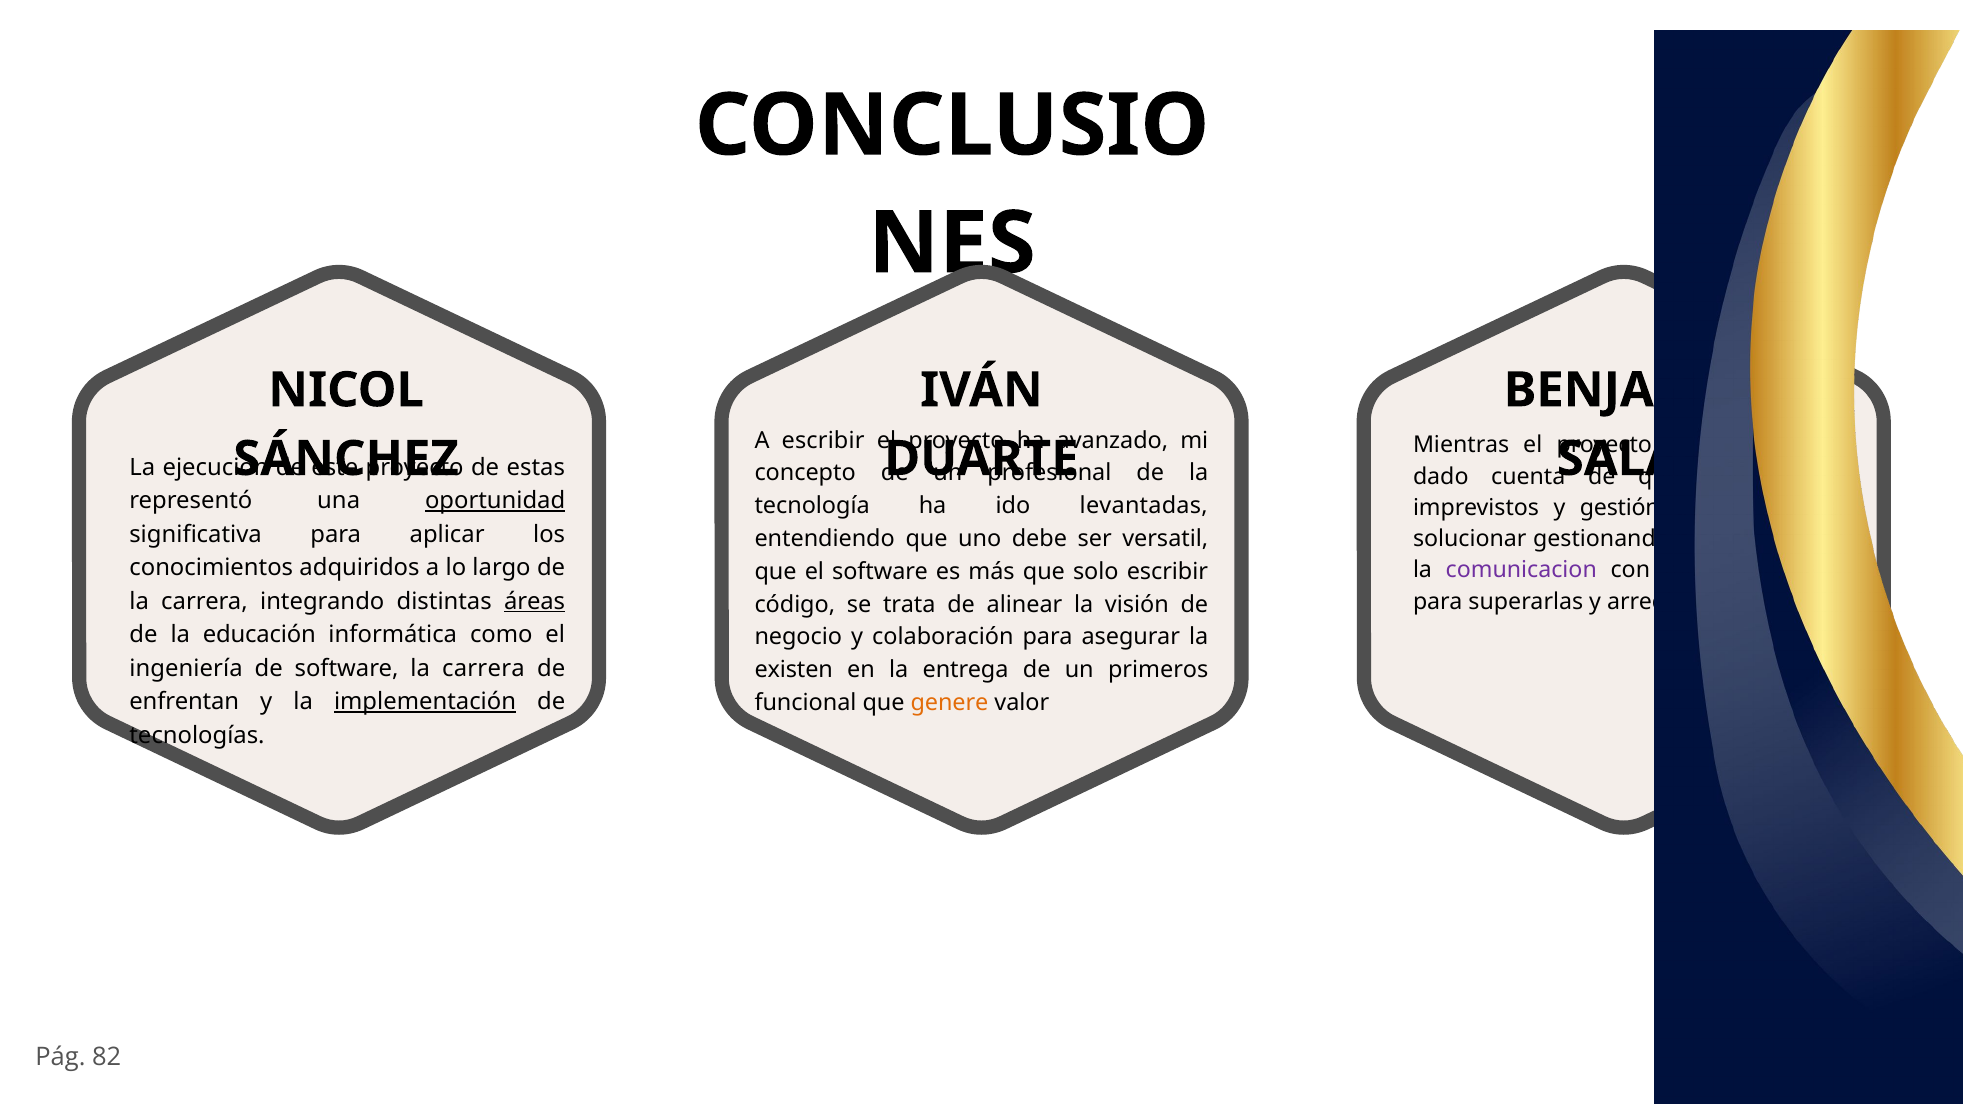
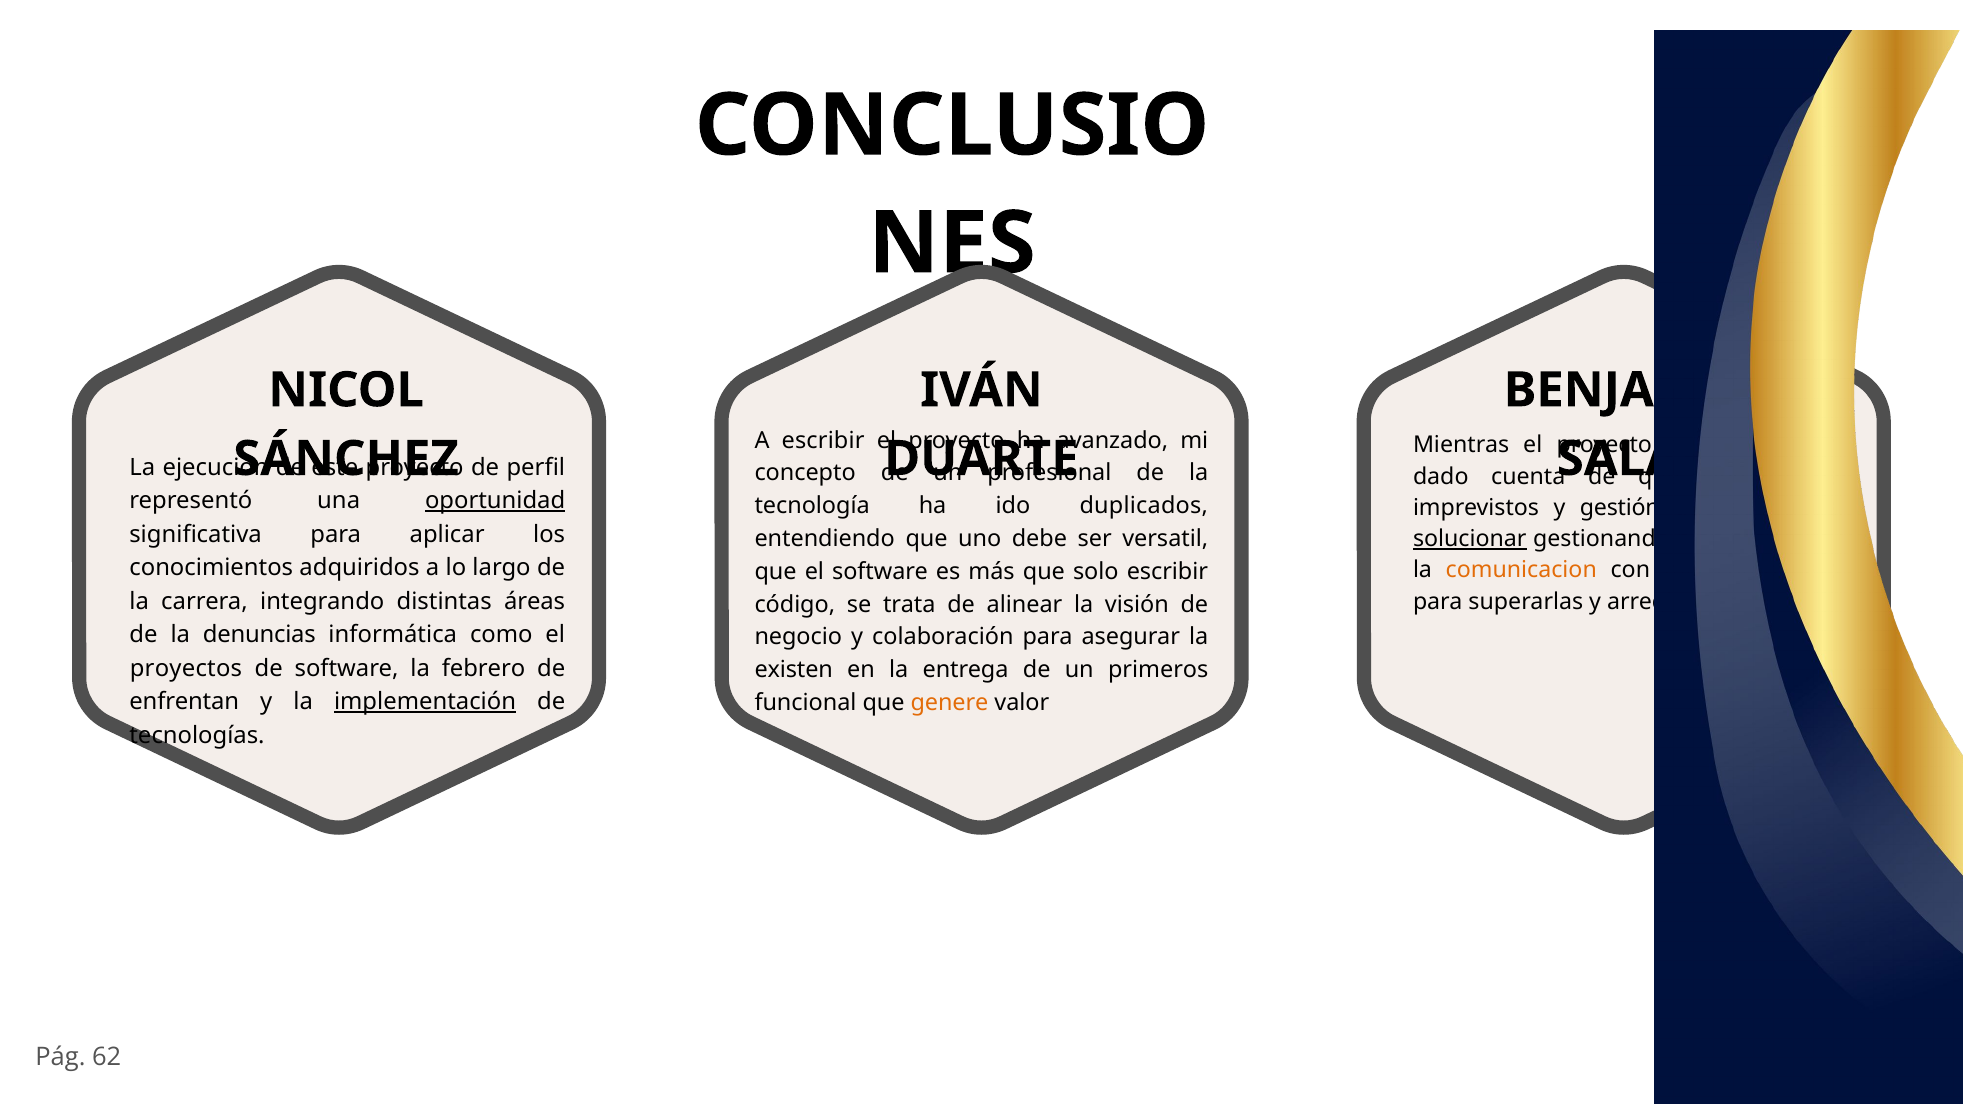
estas: estas -> perfil (536, 467)
levantadas: levantadas -> duplicados (1144, 506)
solucionar underline: none -> present (1470, 539)
comunicacion colour: purple -> orange (1521, 570)
áreas underline: present -> none (535, 601)
educación: educación -> denuncias (259, 635)
ingeniería: ingeniería -> proyectos (186, 668)
software la carrera: carrera -> febrero (484, 668)
82: 82 -> 62 (107, 1057)
